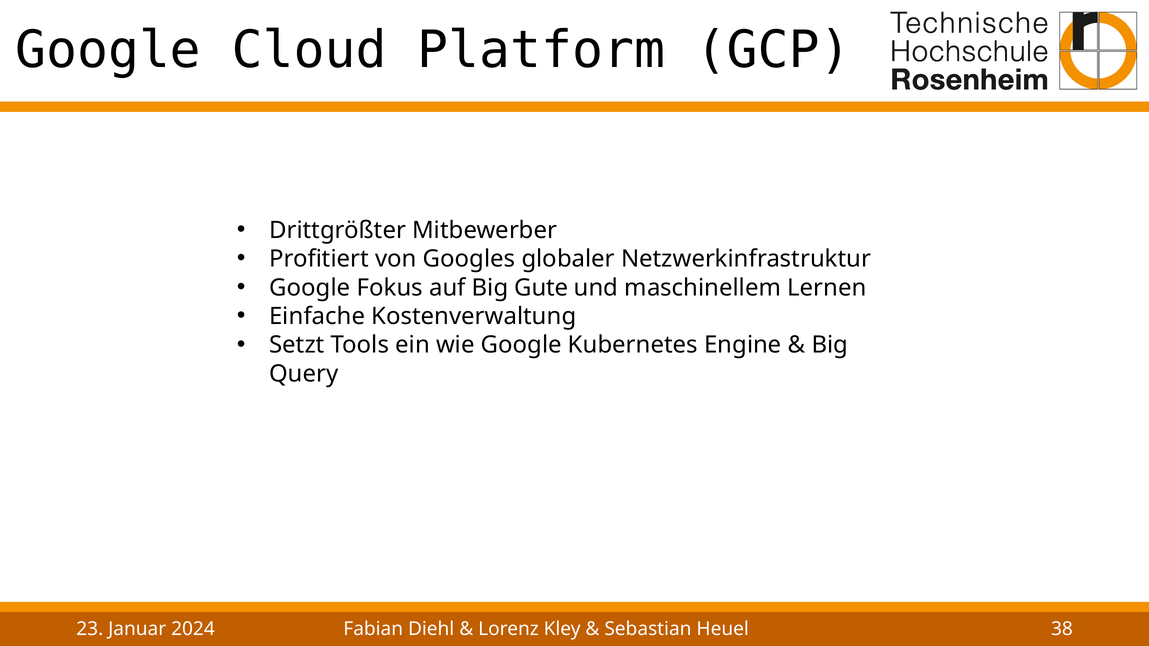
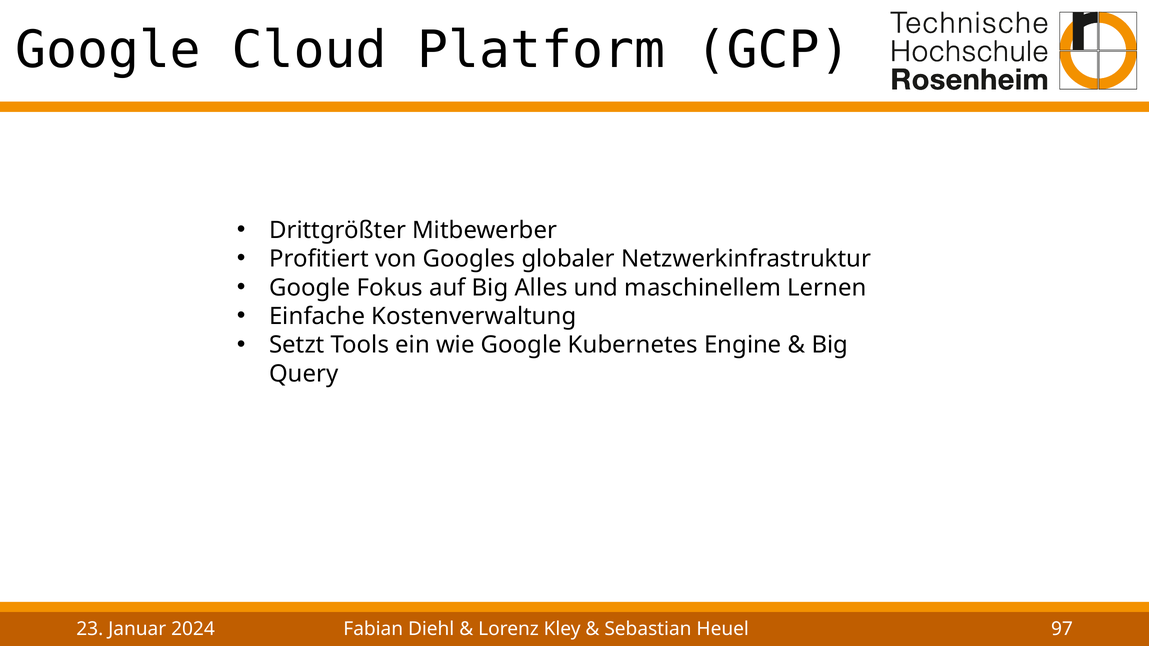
Gute: Gute -> Alles (541, 288)
38: 38 -> 97 (1062, 629)
